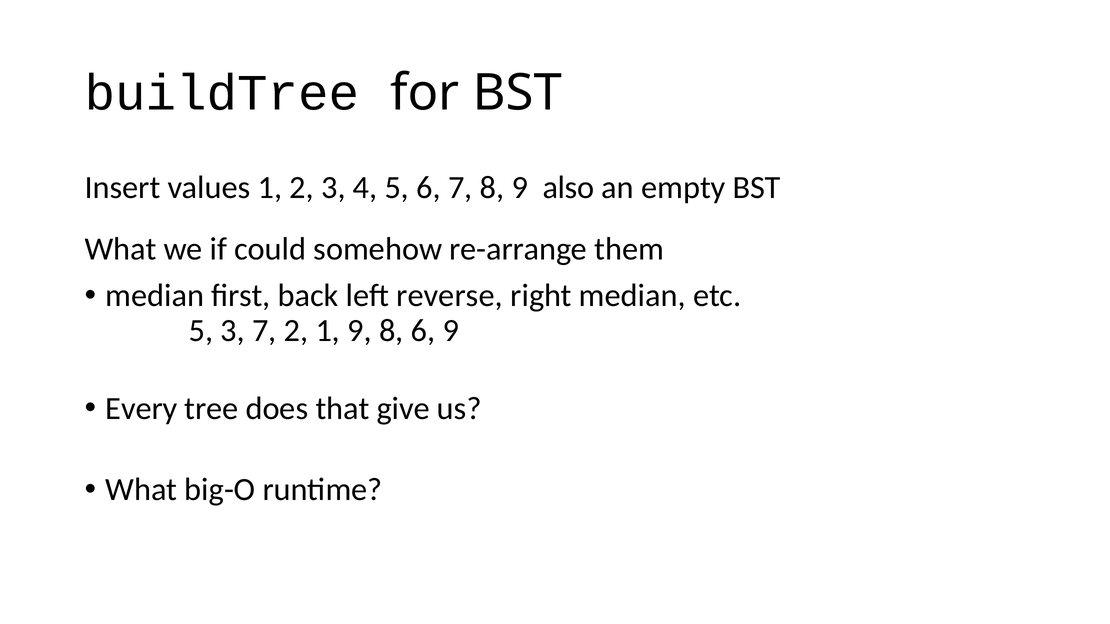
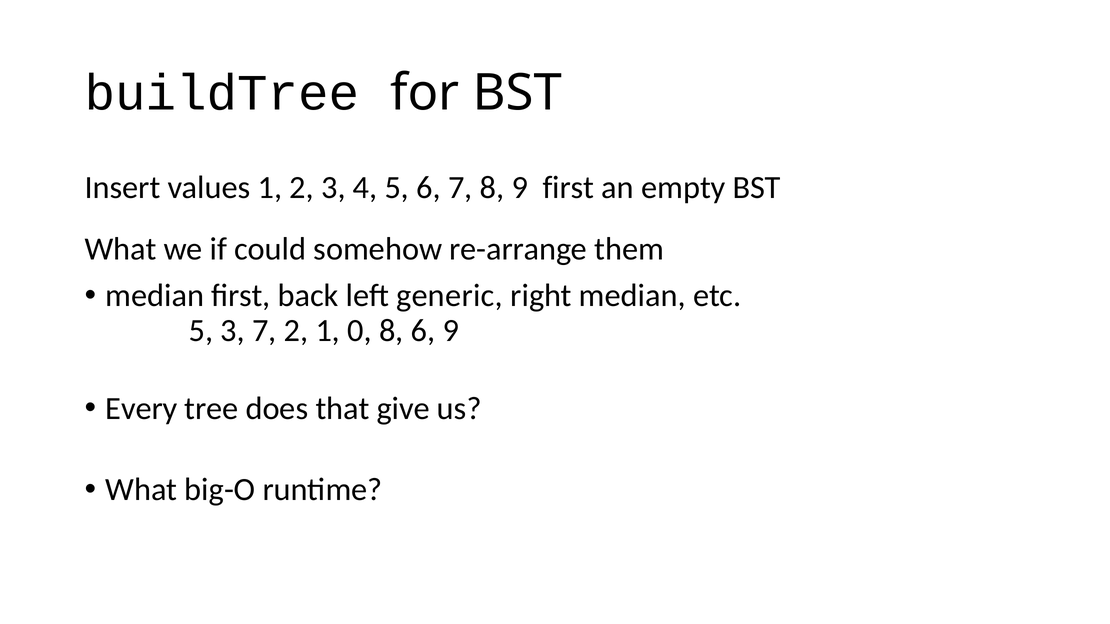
9 also: also -> first (568, 188)
reverse: reverse -> generic (449, 296)
1 9: 9 -> 0 (360, 331)
